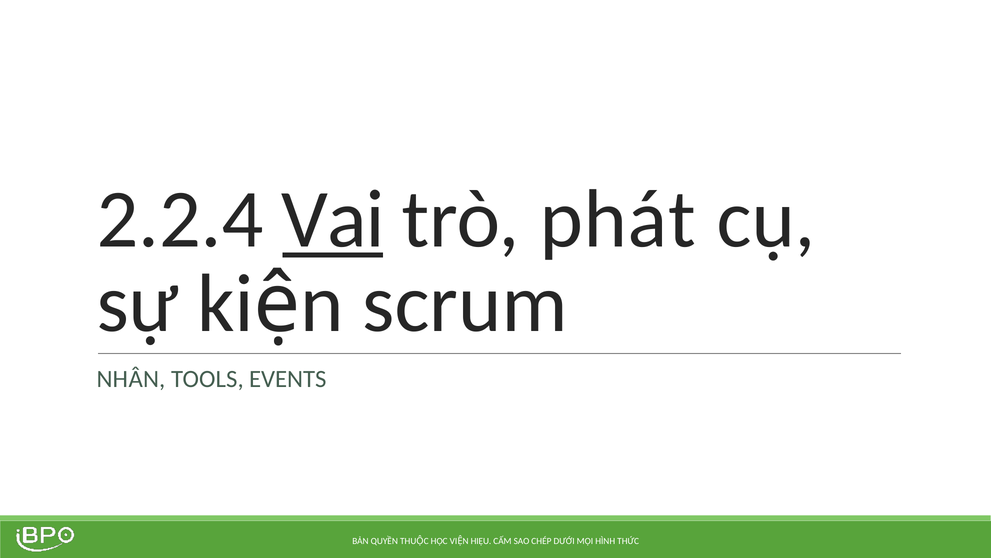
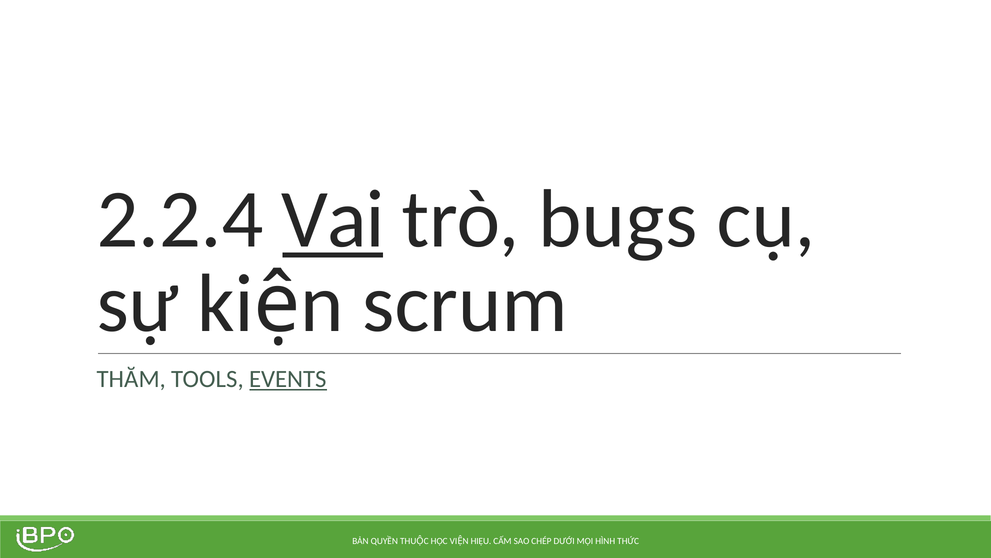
phát: phát -> bugs (618, 219)
NHÂN: NHÂN -> THĂM (131, 379)
EVENTS underline: none -> present (288, 379)
